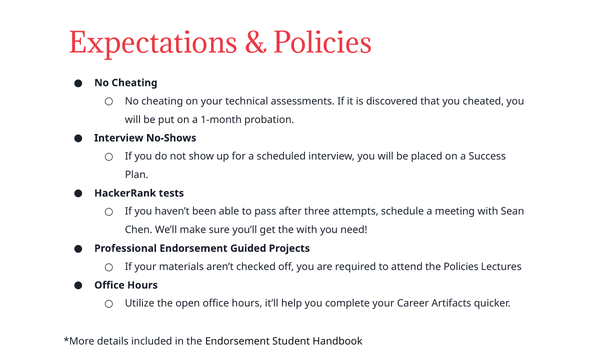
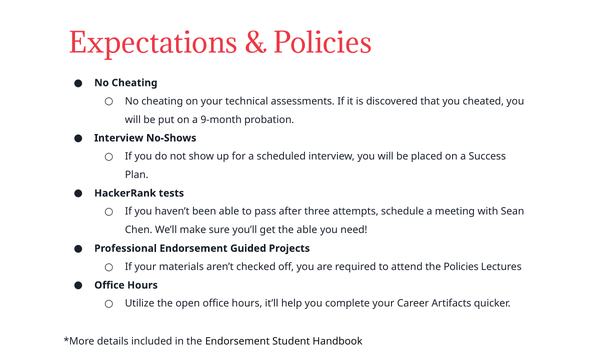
1-month: 1-month -> 9-month (221, 120)
the with: with -> able (307, 230)
